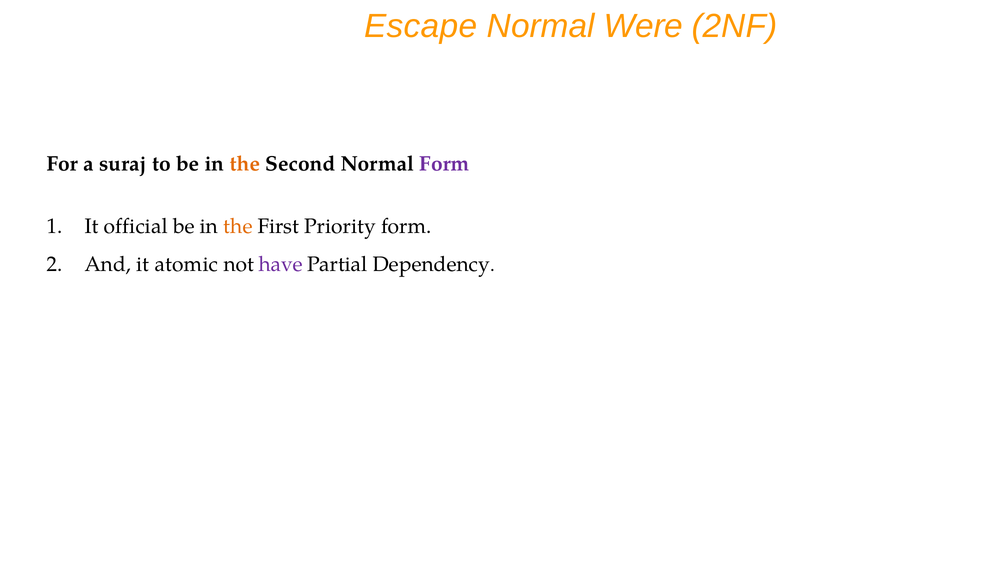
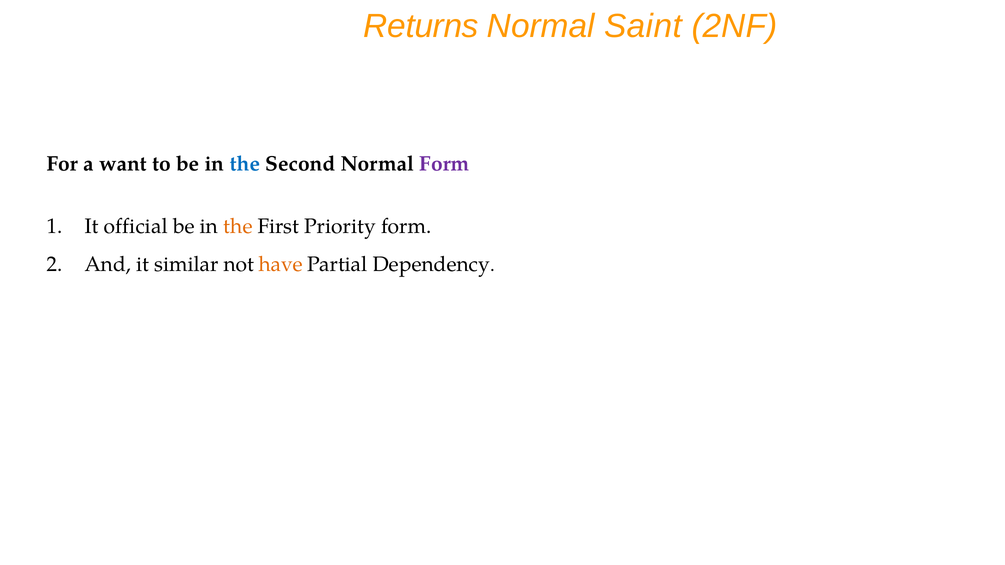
Escape: Escape -> Returns (421, 26)
Were: Were -> Saint (643, 26)
suraj: suraj -> want (123, 164)
the colour: orange -> blue (245, 164)
atomic: atomic -> similar (186, 264)
have colour: purple -> orange (281, 264)
